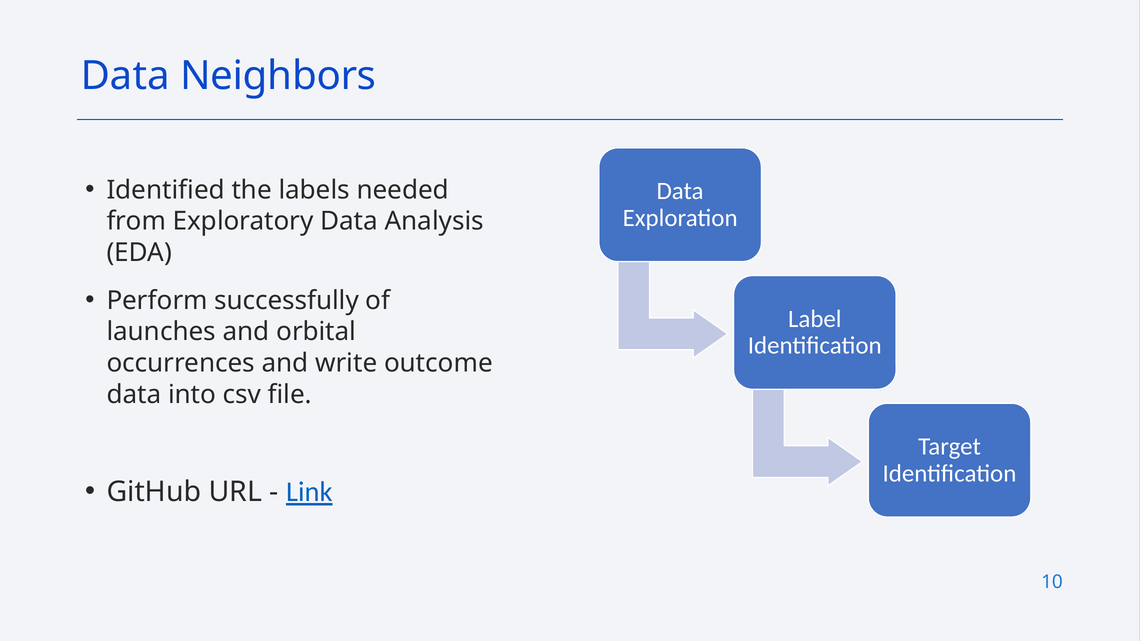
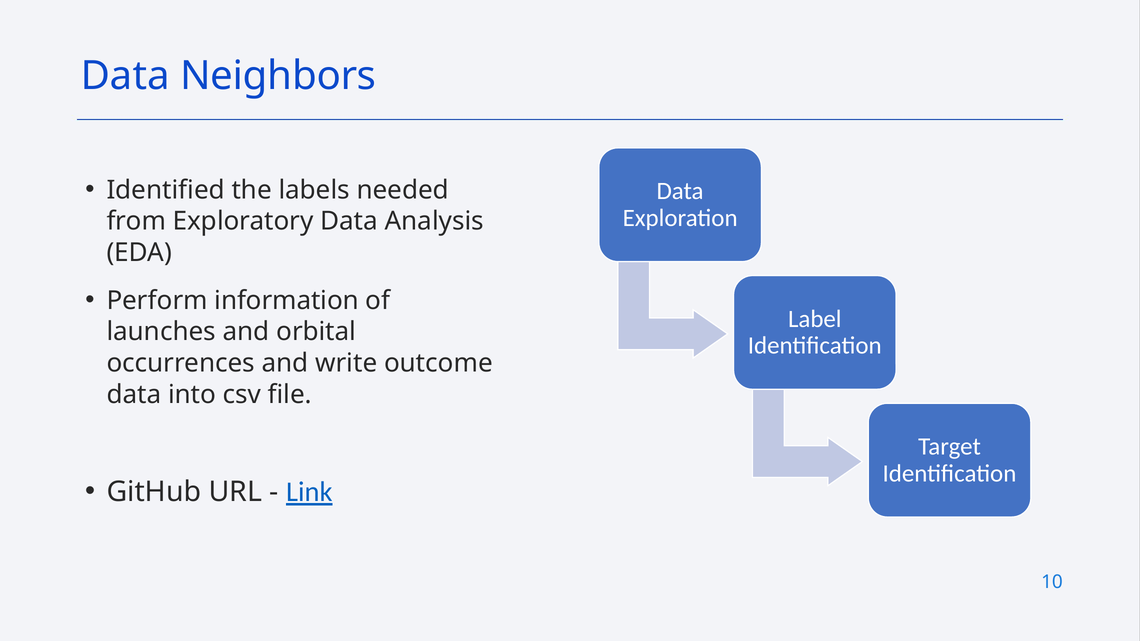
successfully: successfully -> information (287, 301)
